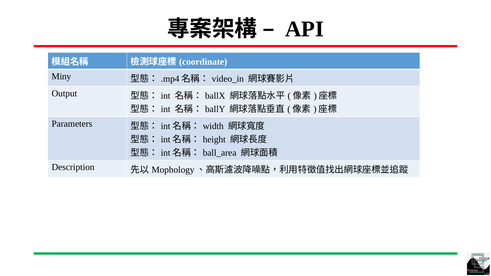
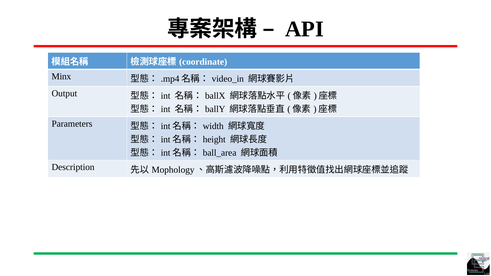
Miny: Miny -> Minx (61, 76)
